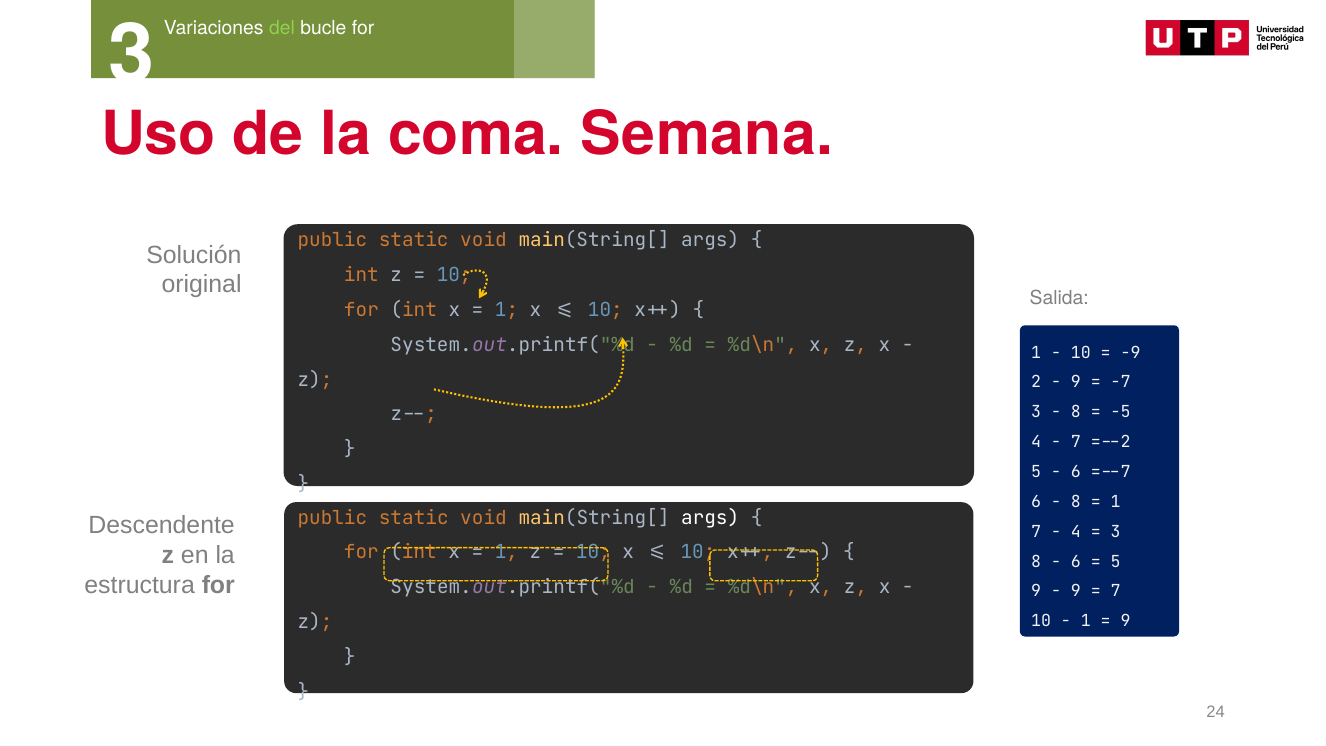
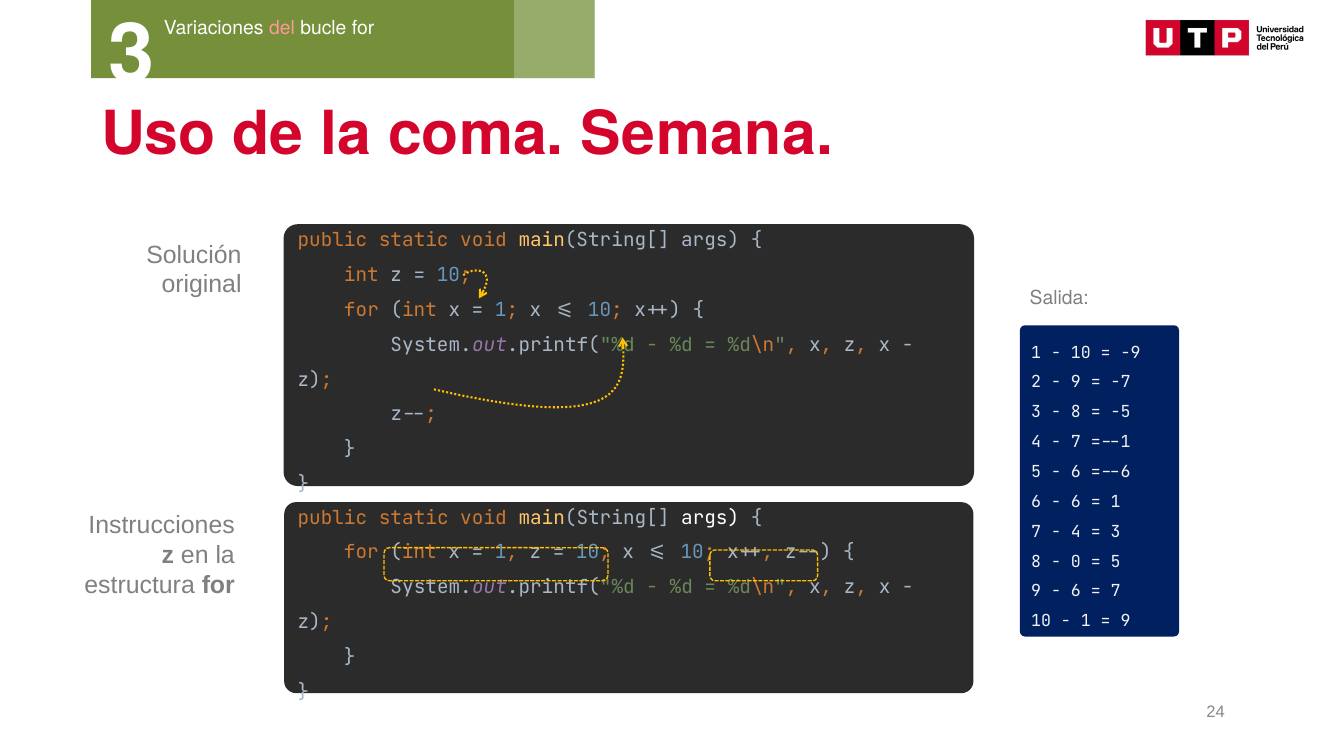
del colour: light green -> pink (282, 28)
-2: -2 -> -1 (1121, 442)
-7: -7 -> -6 (1121, 472)
8: 8 -> 6 (1076, 502)
Descendente: Descendente -> Instrucciones (162, 525)
6: 6 -> 0 (1076, 561)
9: 9 -> 6 (1076, 591)
